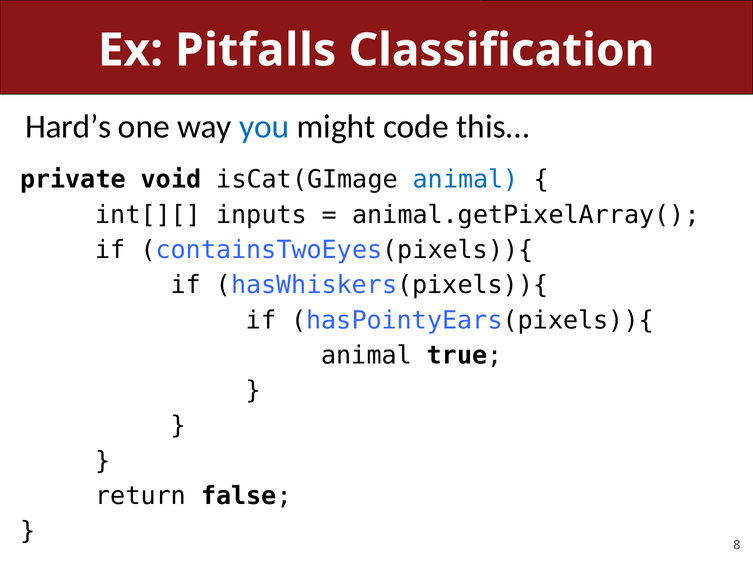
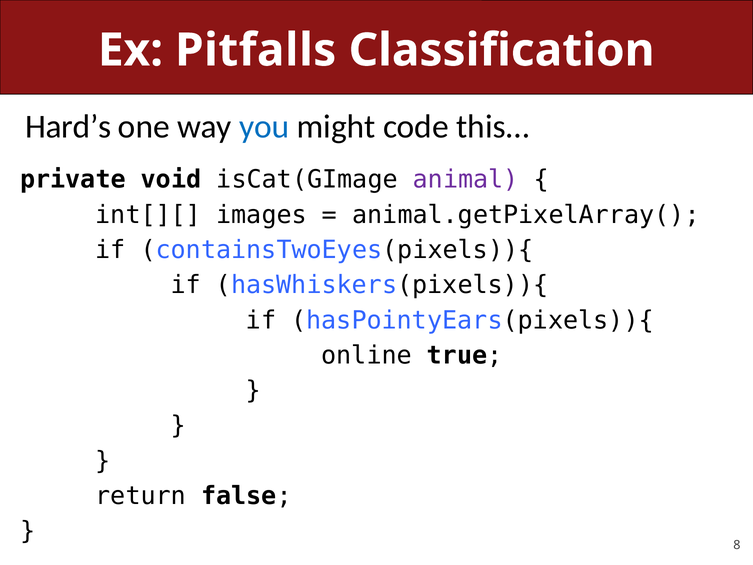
animal colour: blue -> purple (466, 180)
inputs: inputs -> images (262, 215)
animal: animal -> online (367, 355)
